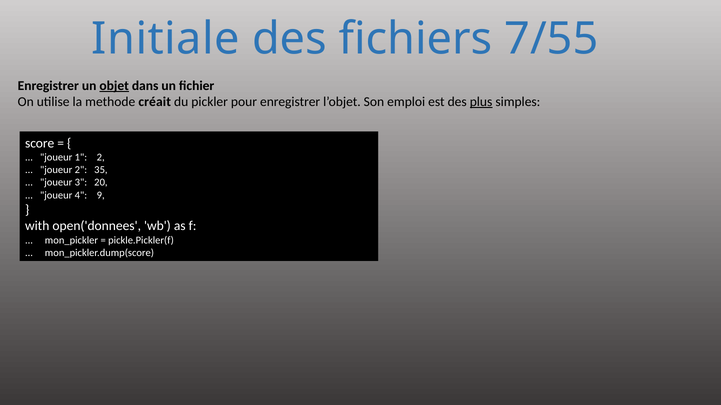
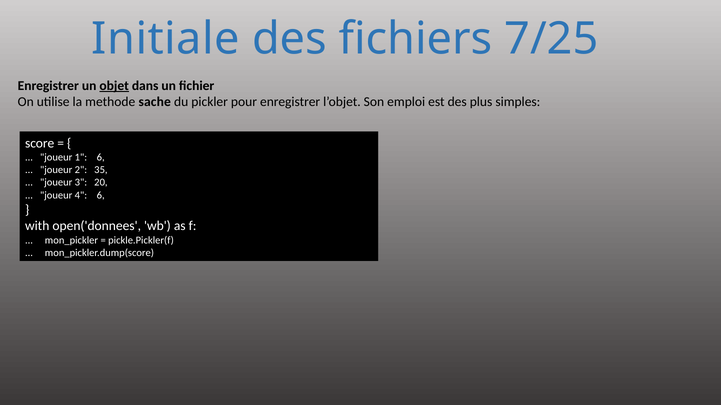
7/55: 7/55 -> 7/25 (551, 39)
créait: créait -> sache (155, 102)
plus underline: present -> none (481, 102)
1 2: 2 -> 6 (101, 157)
4 9: 9 -> 6 (101, 195)
